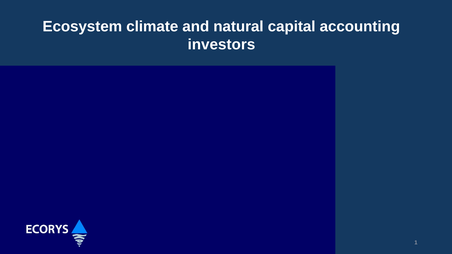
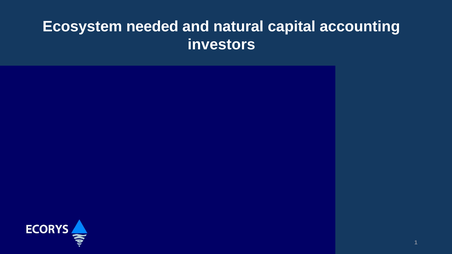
climate: climate -> needed (152, 26)
